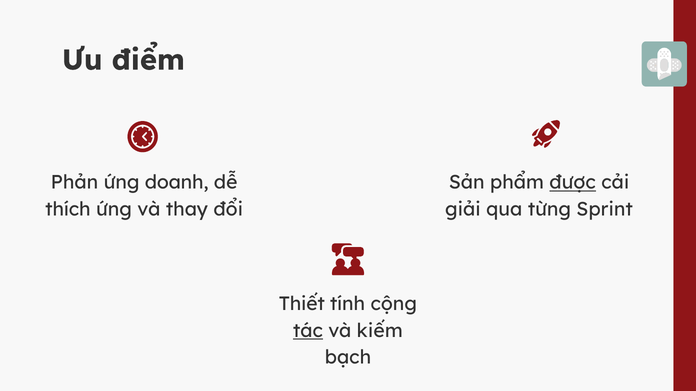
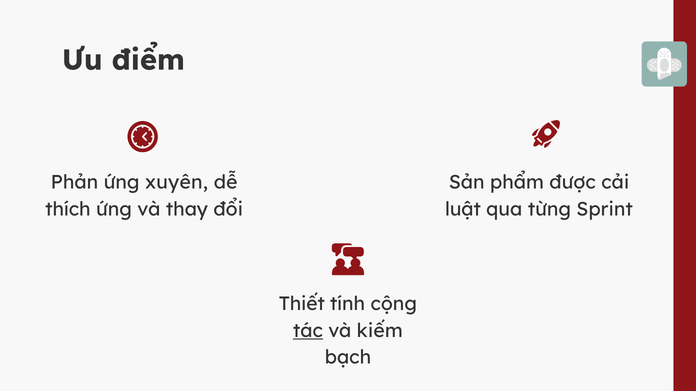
doanh: doanh -> xuyên (177, 183)
được underline: present -> none (573, 183)
giải: giải -> luật (463, 210)
